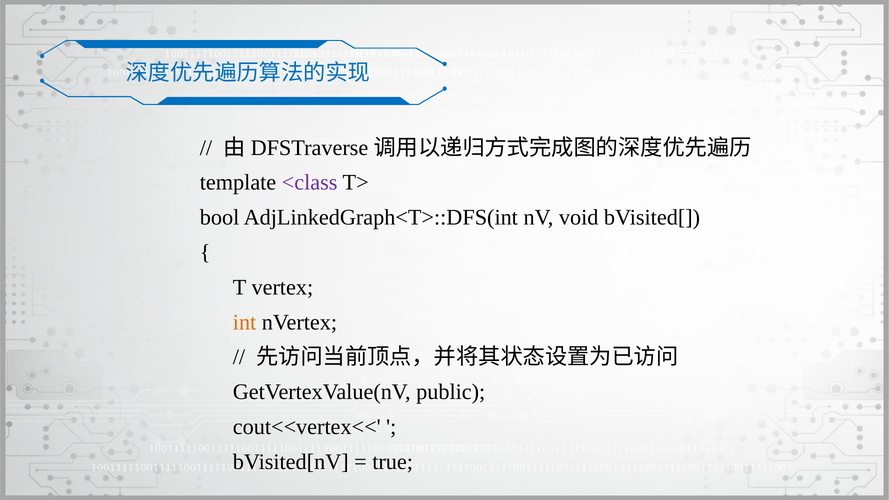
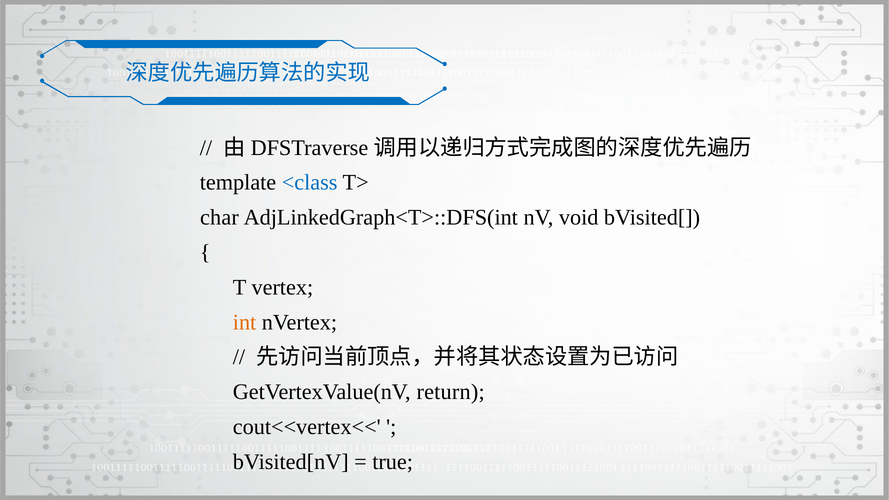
<class colour: purple -> blue (310, 183)
bool: bool -> char (219, 218)
public: public -> return (451, 392)
